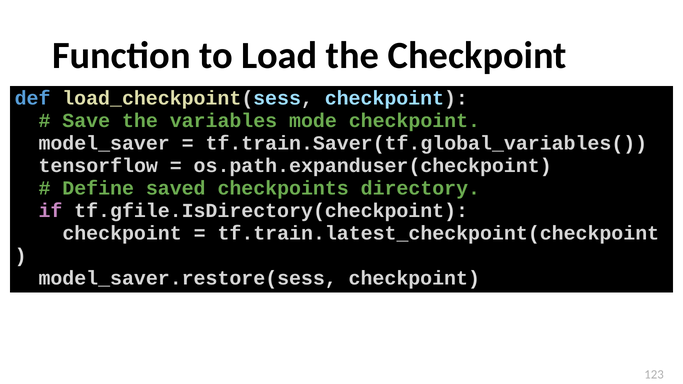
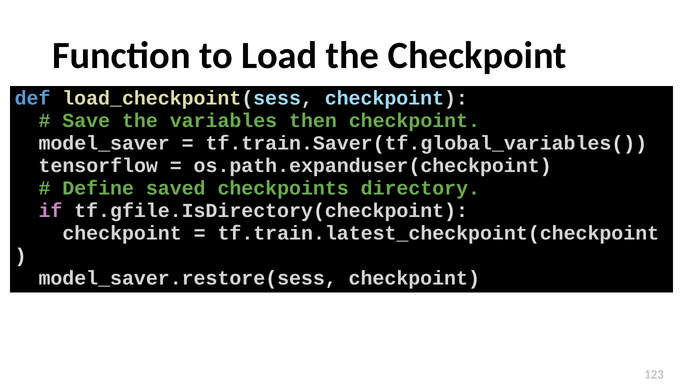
mode: mode -> then (313, 121)
